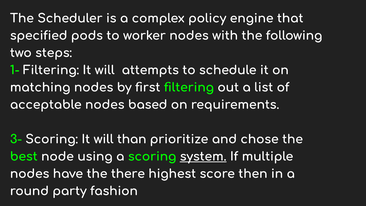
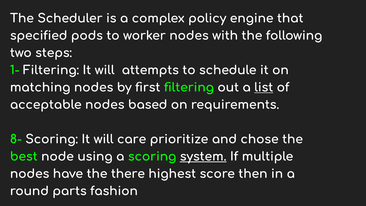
list underline: none -> present (264, 87)
3-: 3- -> 8- (16, 139)
than: than -> care (132, 139)
party: party -> parts (70, 191)
